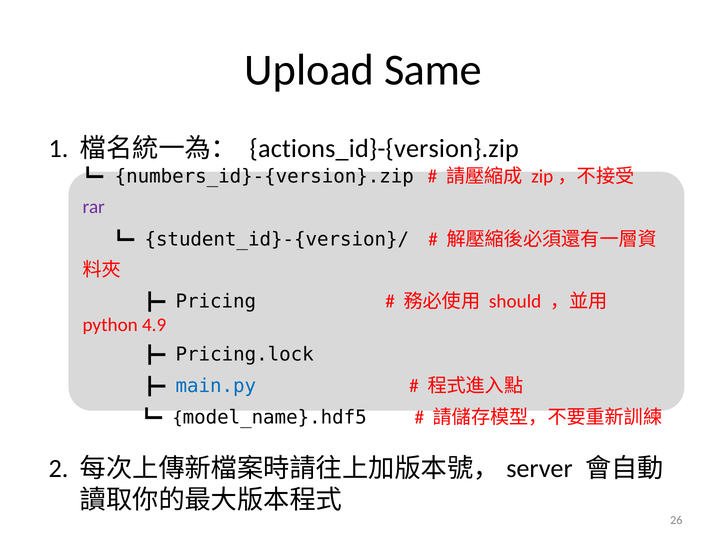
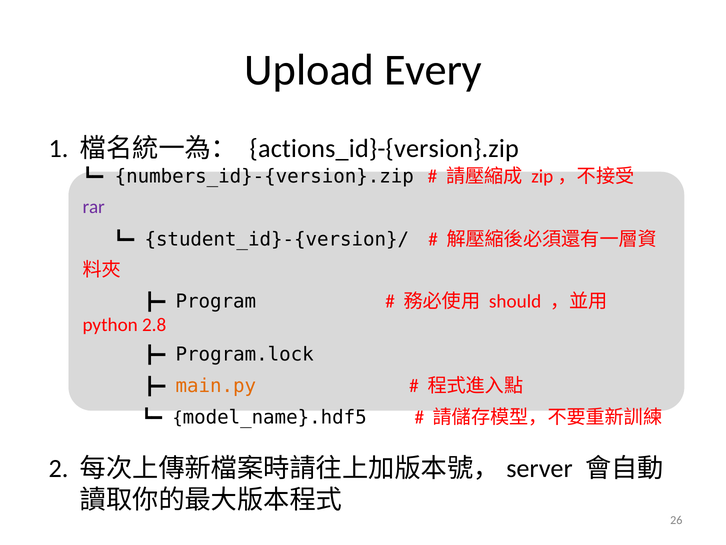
Same: Same -> Every (433, 70)
Pricing: Pricing -> Program (216, 301)
4.9: 4.9 -> 2.8 (154, 324)
Pricing.lock: Pricing.lock -> Program.lock (245, 354)
main.py colour: blue -> orange (216, 385)
